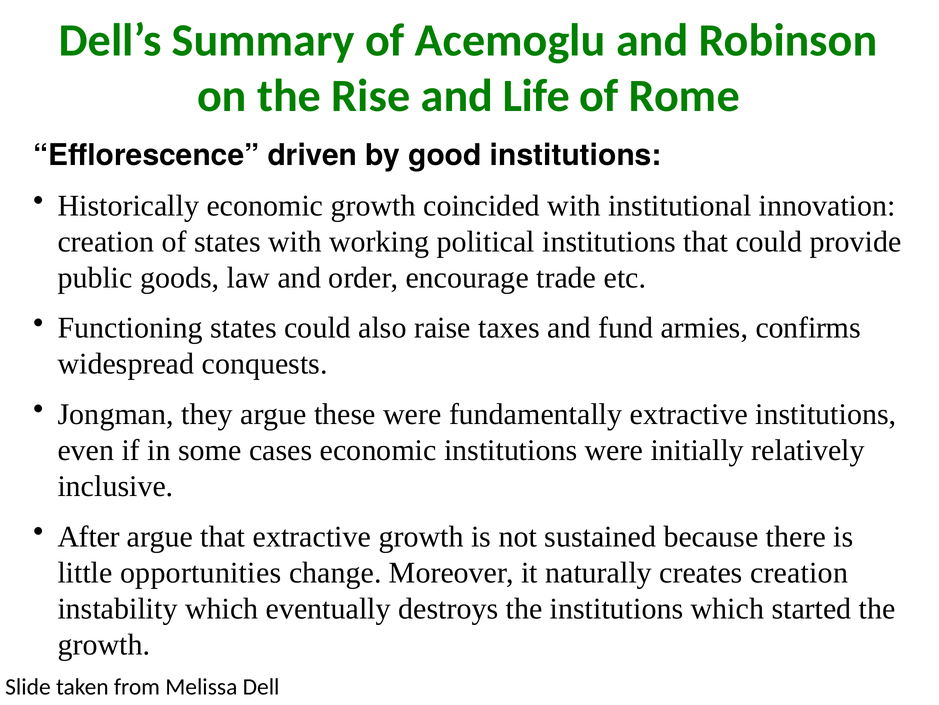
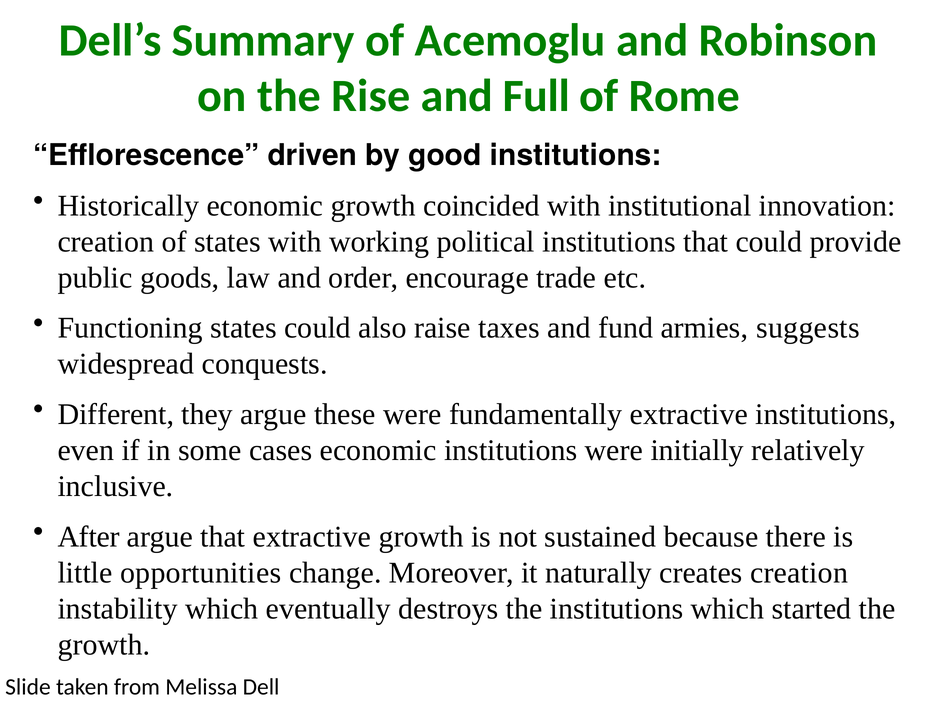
Life: Life -> Full (536, 96)
confirms: confirms -> suggests (808, 328)
Jongman: Jongman -> Different (116, 414)
